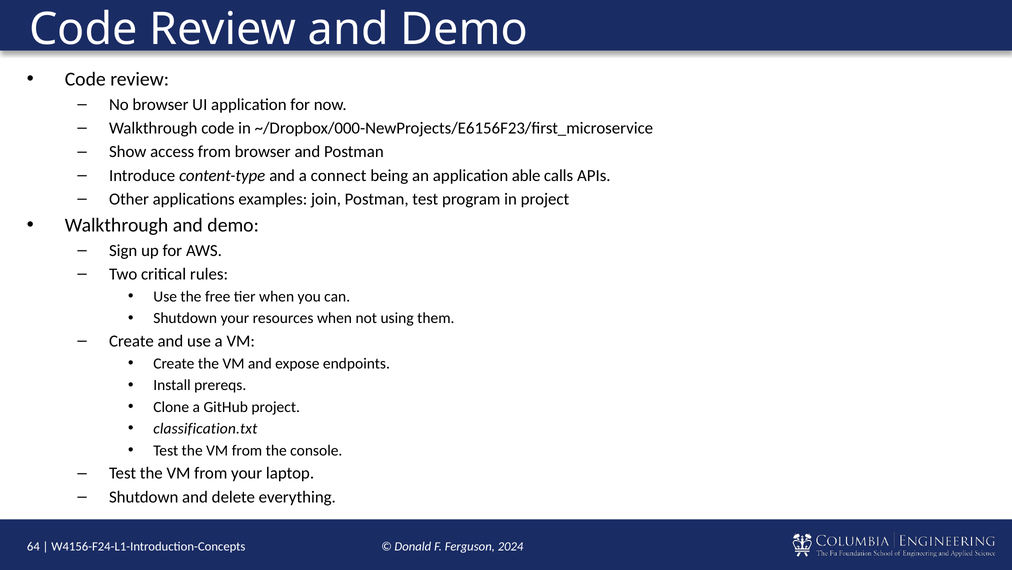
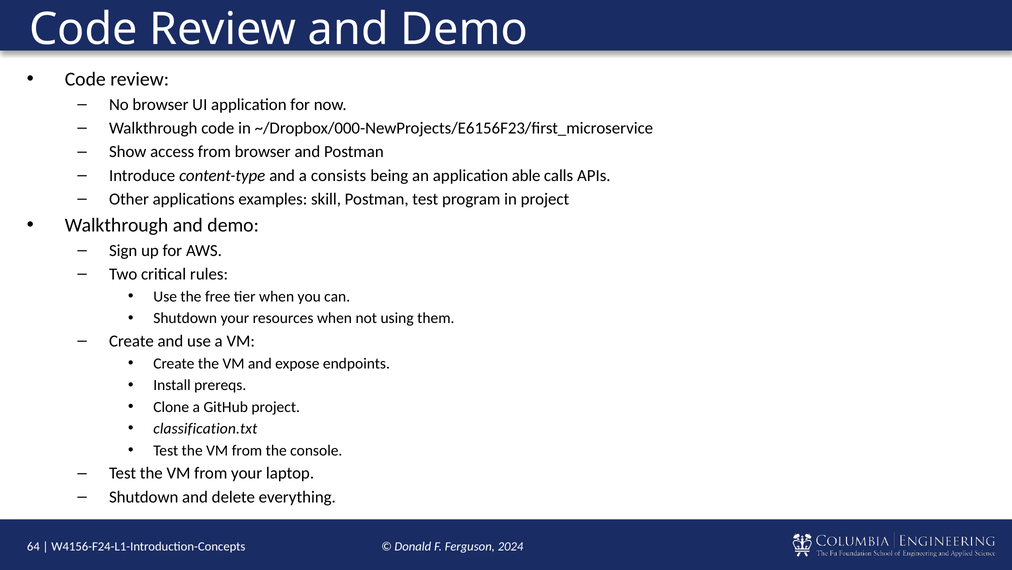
connect: connect -> consists (339, 175)
join: join -> skill (326, 199)
